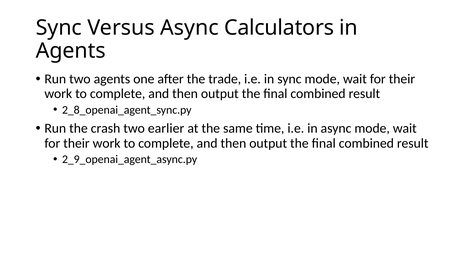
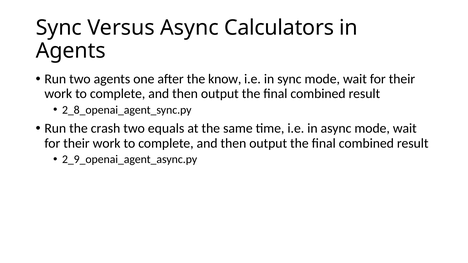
trade: trade -> know (225, 79)
earlier: earlier -> equals (166, 129)
